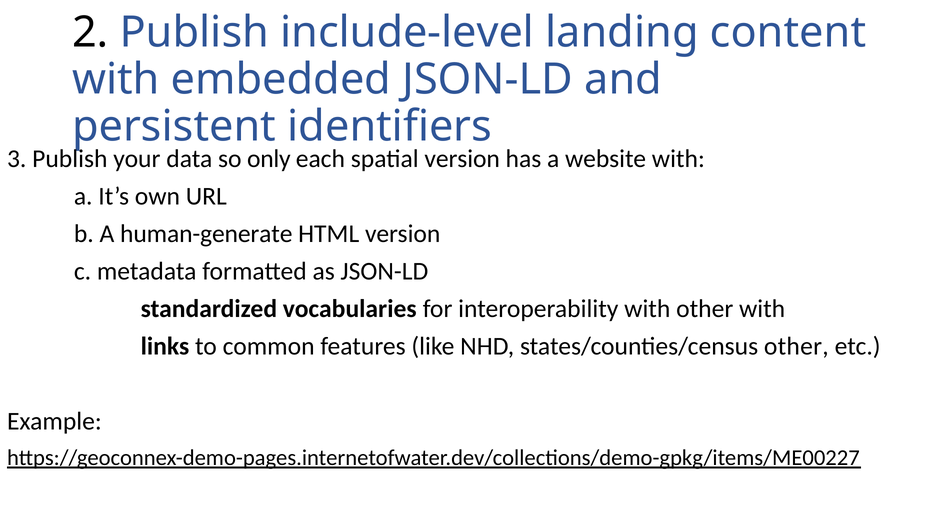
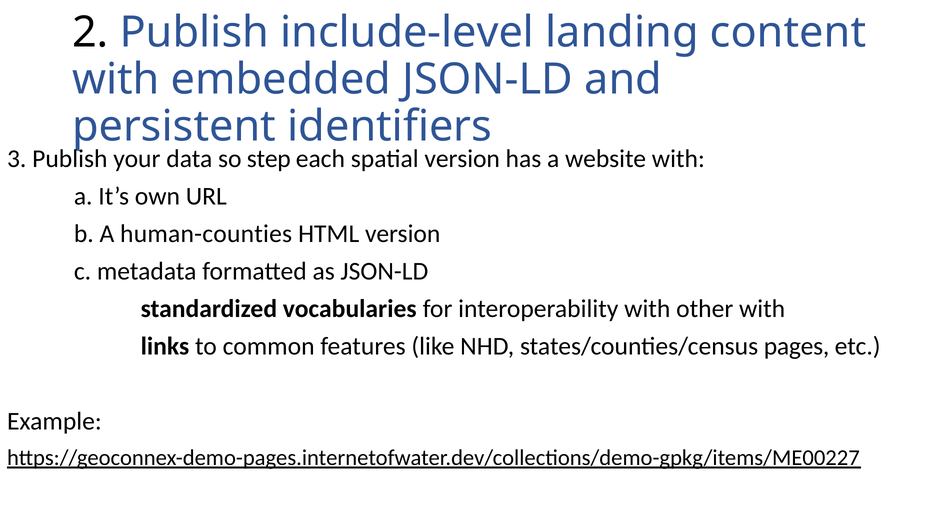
only: only -> step (269, 159)
human-generate: human-generate -> human-counties (206, 234)
states/counties/census other: other -> pages (797, 346)
